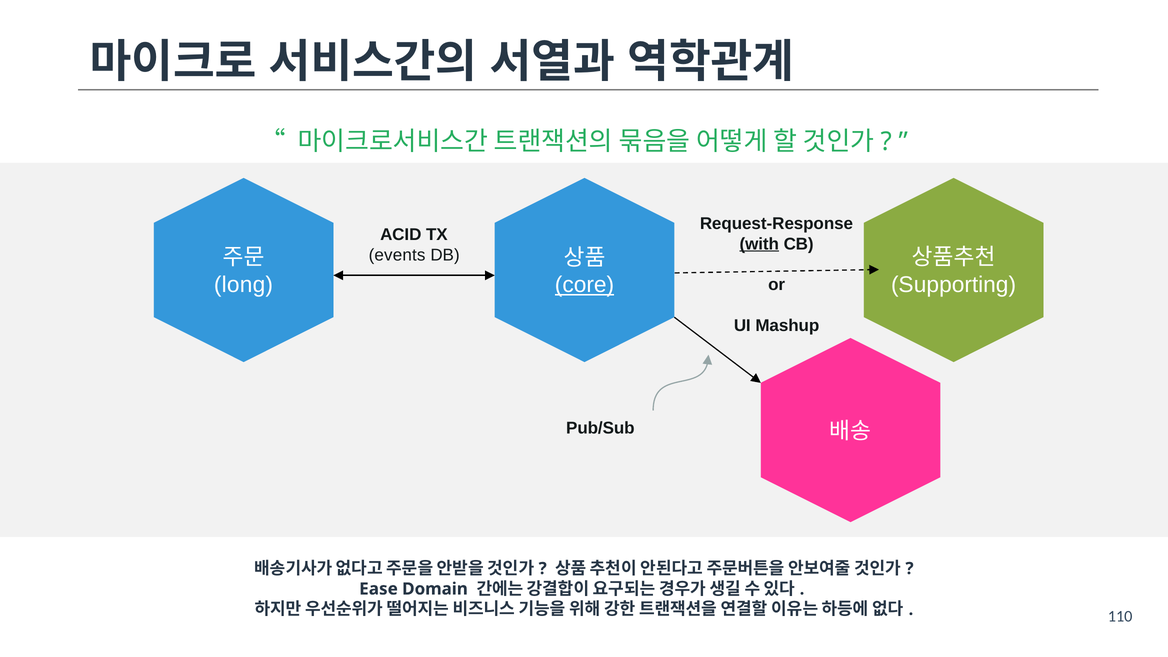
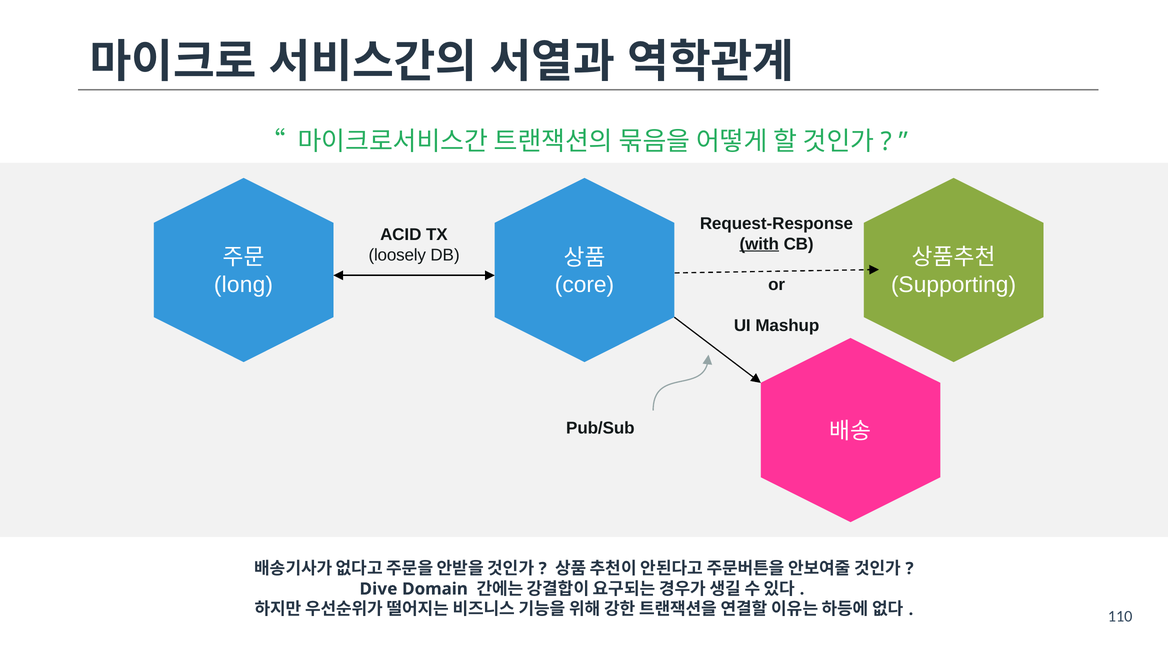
events: events -> loosely (397, 255)
core underline: present -> none (584, 285)
Ease: Ease -> Dive (378, 589)
